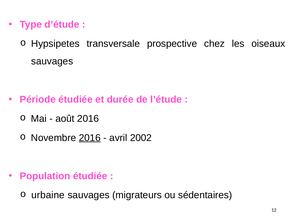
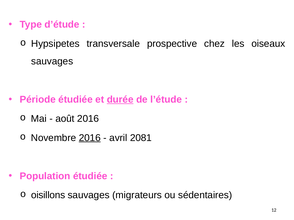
durée underline: none -> present (120, 100)
2002: 2002 -> 2081 (141, 138)
urbaine: urbaine -> oisillons (48, 196)
